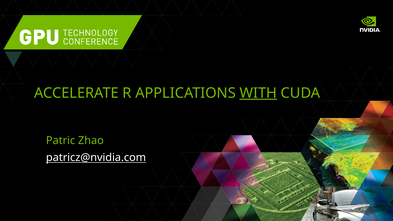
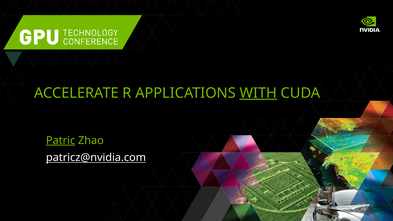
Patric underline: none -> present (61, 140)
